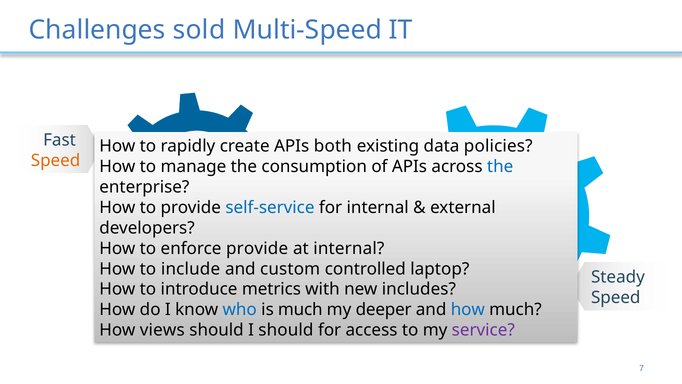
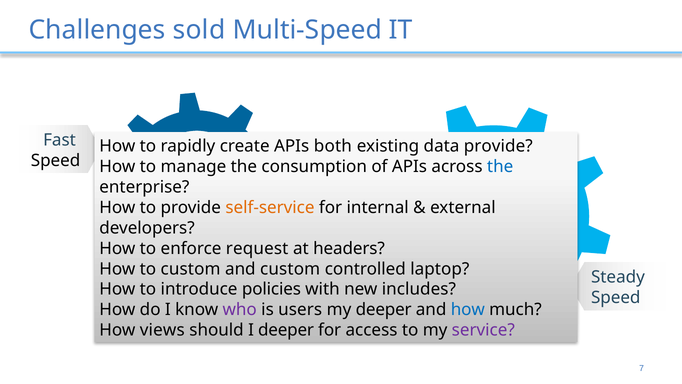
data policies: policies -> provide (498, 146)
Speed colour: orange -> black (56, 160)
self-service colour: blue -> orange (270, 207)
enforce provide: provide -> request (257, 248)
at internal: internal -> headers (349, 248)
to include: include -> custom (191, 269)
metrics: metrics -> policies (271, 289)
who colour: blue -> purple (240, 310)
is much: much -> users (300, 310)
I should: should -> deeper (286, 330)
